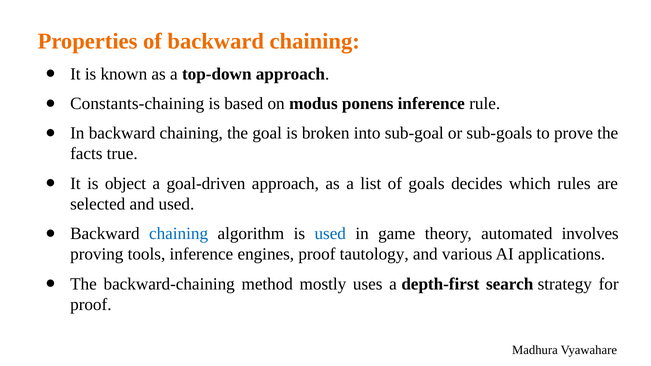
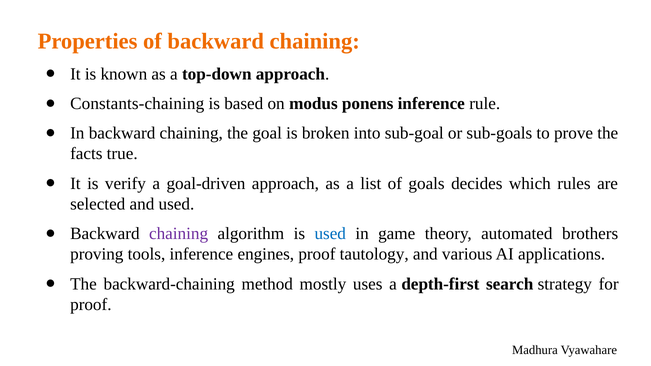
object: object -> verify (125, 183)
chaining colour: blue -> purple (179, 234)
involves: involves -> brothers (590, 234)
